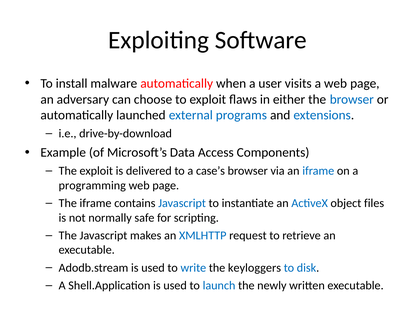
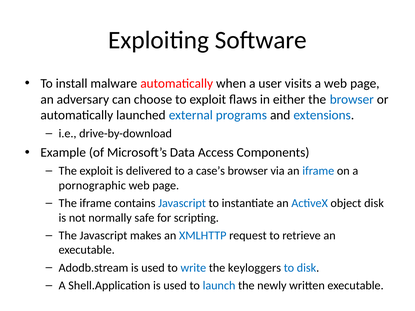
programming: programming -> pornographic (92, 186)
object files: files -> disk (374, 203)
